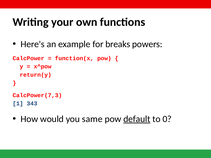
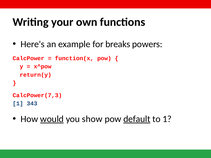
would underline: none -> present (52, 119)
same: same -> show (92, 119)
to 0: 0 -> 1 (167, 119)
